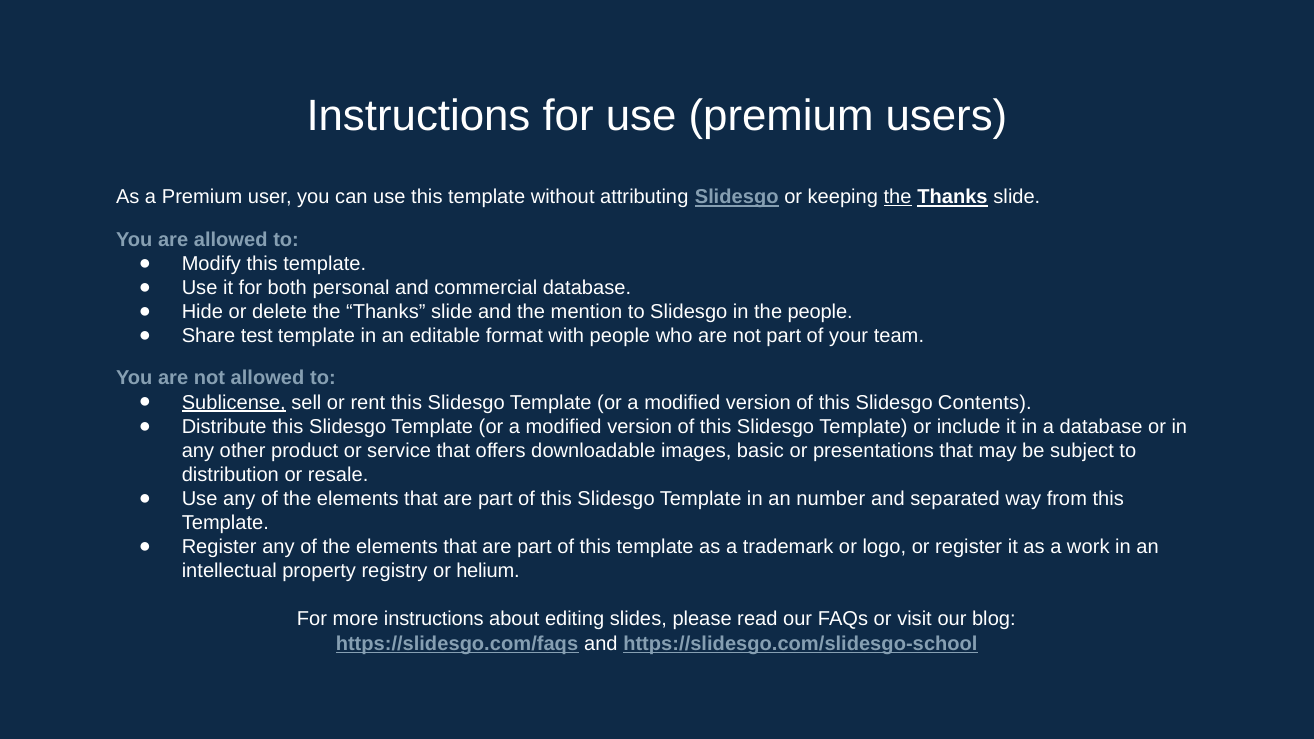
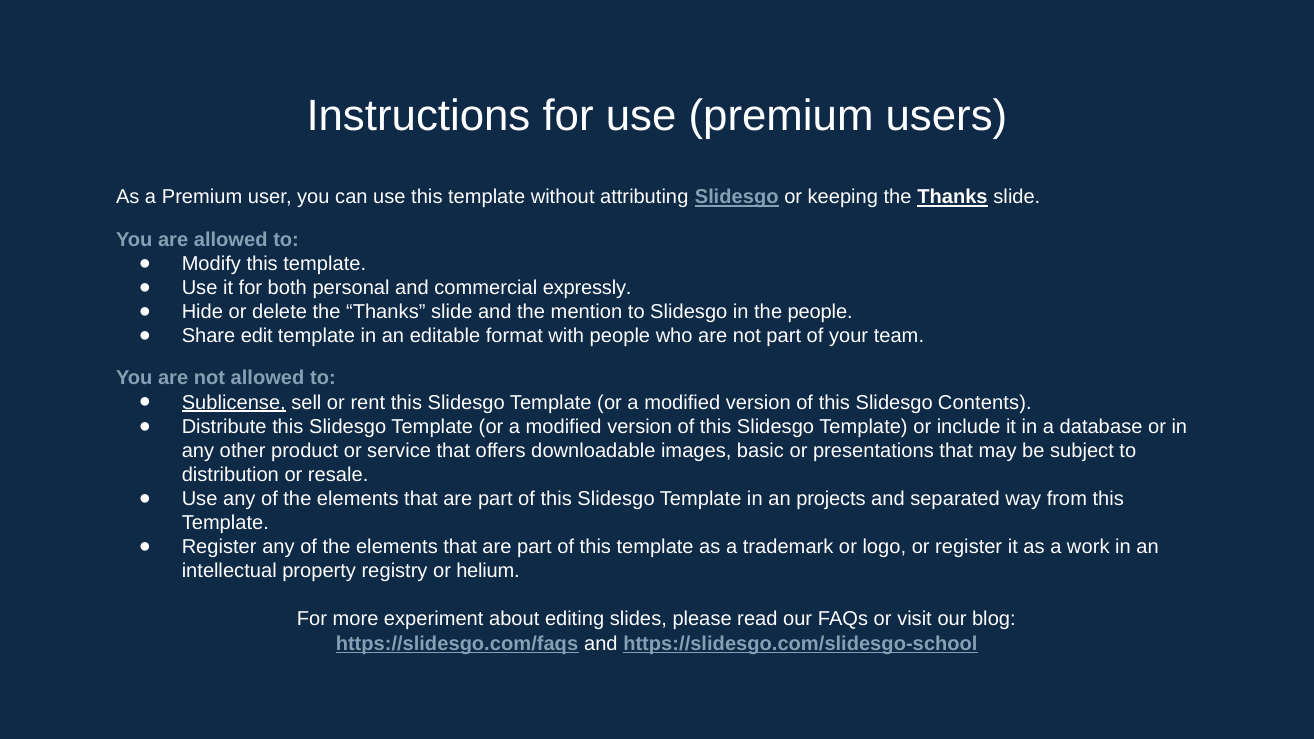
the underline: present -> none (898, 197)
commercial database: database -> expressly (587, 288)
test: test -> edit (257, 336)
number: number -> projects (831, 499)
more instructions: instructions -> experiment (434, 619)
